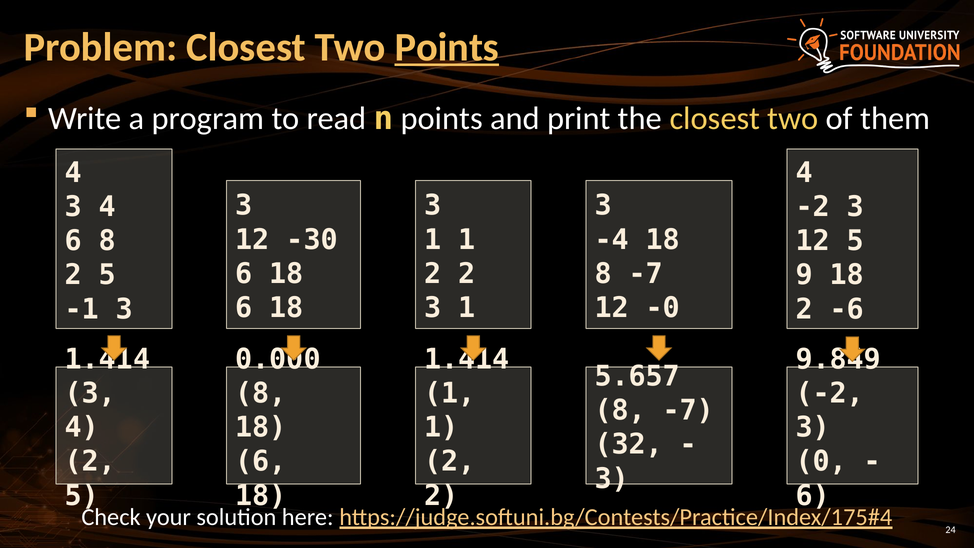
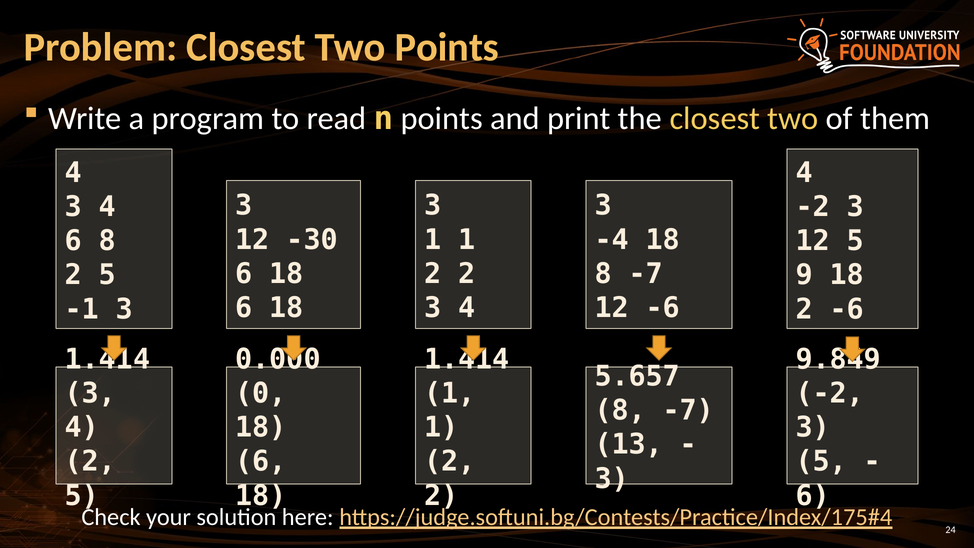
Points underline: present -> none (447, 47)
1: 1 -> 4 (467, 308)
12 -0: -0 -> -6 (663, 308)
8: 8 -> 0 (261, 393)
32: 32 -> 13 (629, 445)
0: 0 -> 5 (821, 462)
